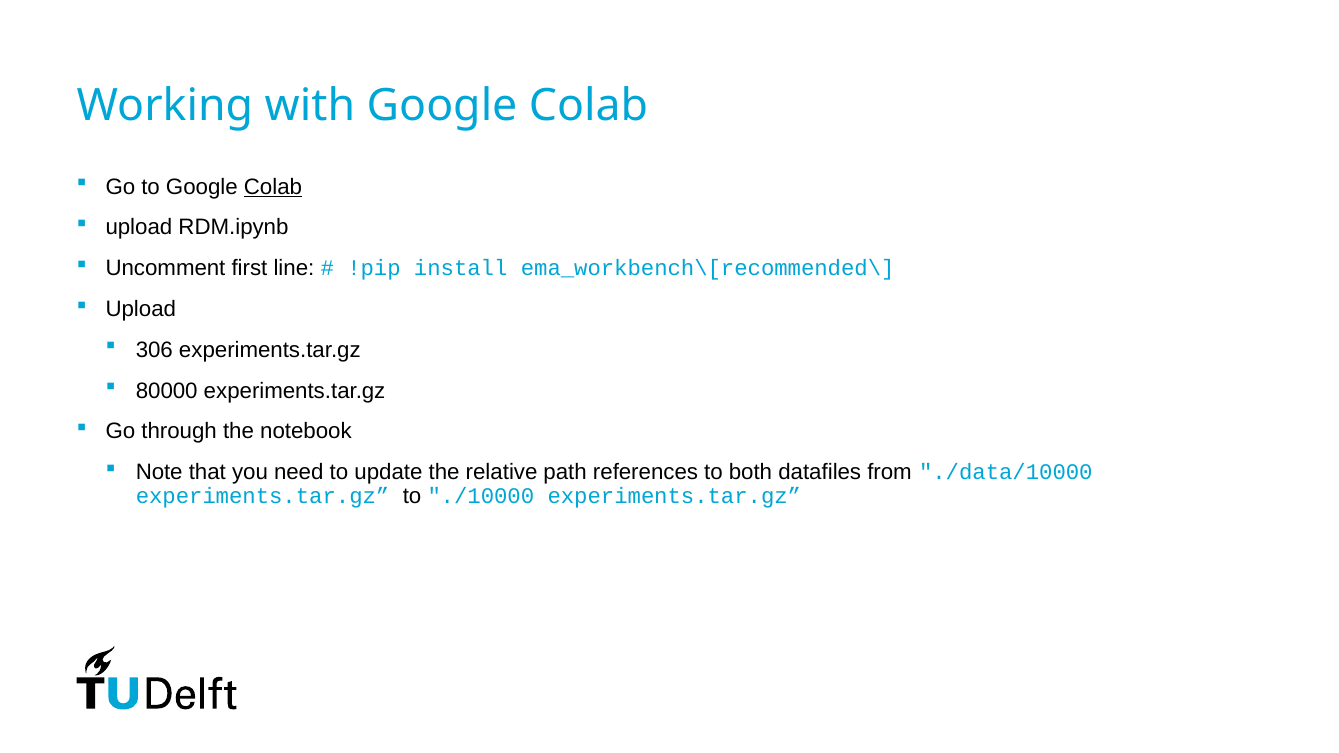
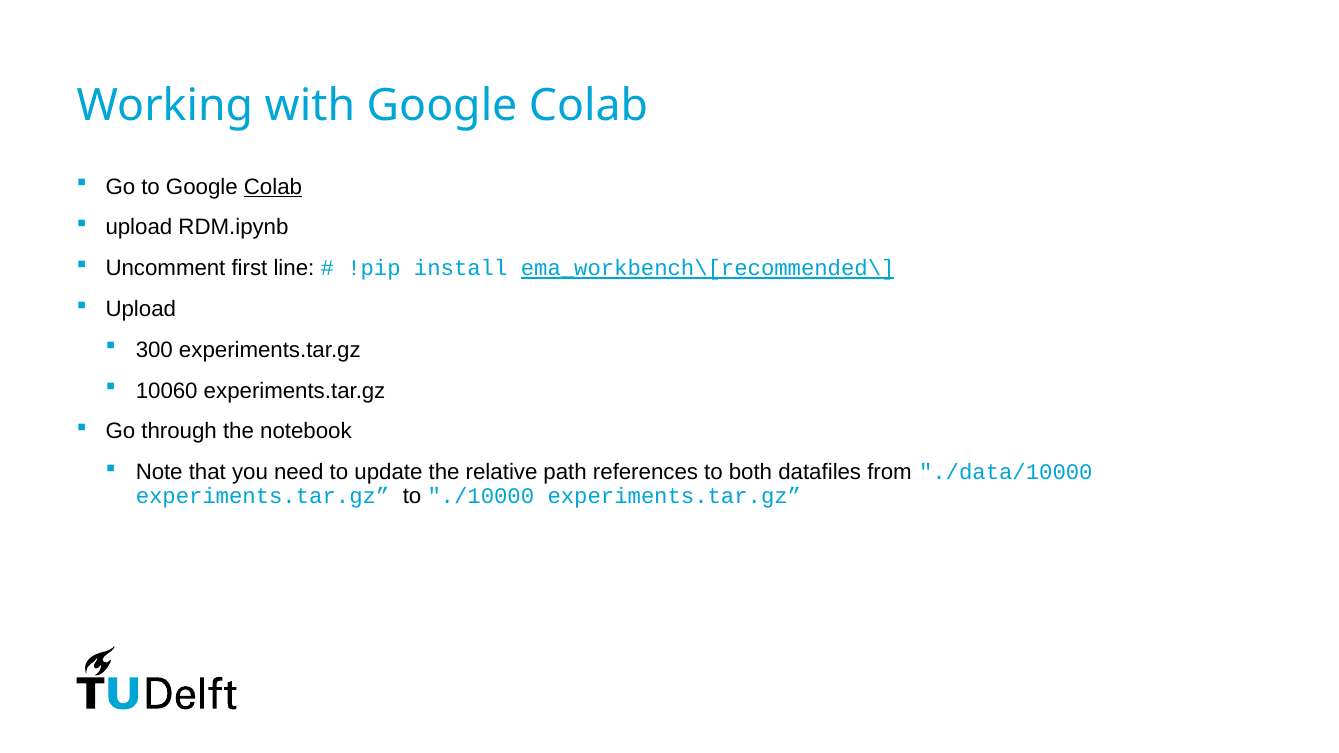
ema_workbench\[recommended\ underline: none -> present (708, 268)
306: 306 -> 300 (154, 350)
80000: 80000 -> 10060 (167, 391)
